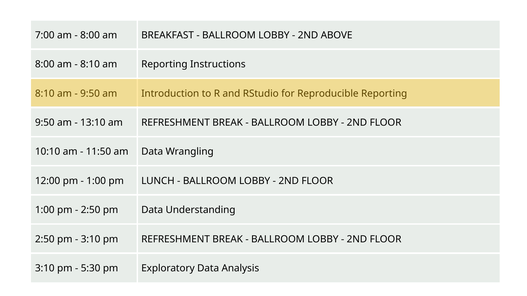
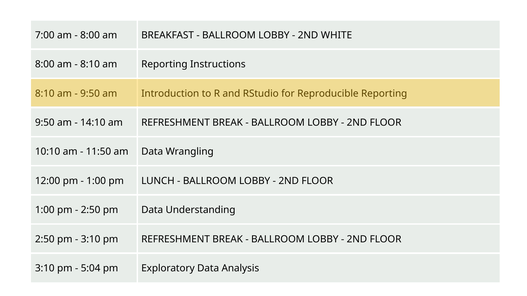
ABOVE: ABOVE -> WHITE (337, 35)
13:10: 13:10 -> 14:10 (93, 123)
5:30: 5:30 -> 5:04 (91, 269)
